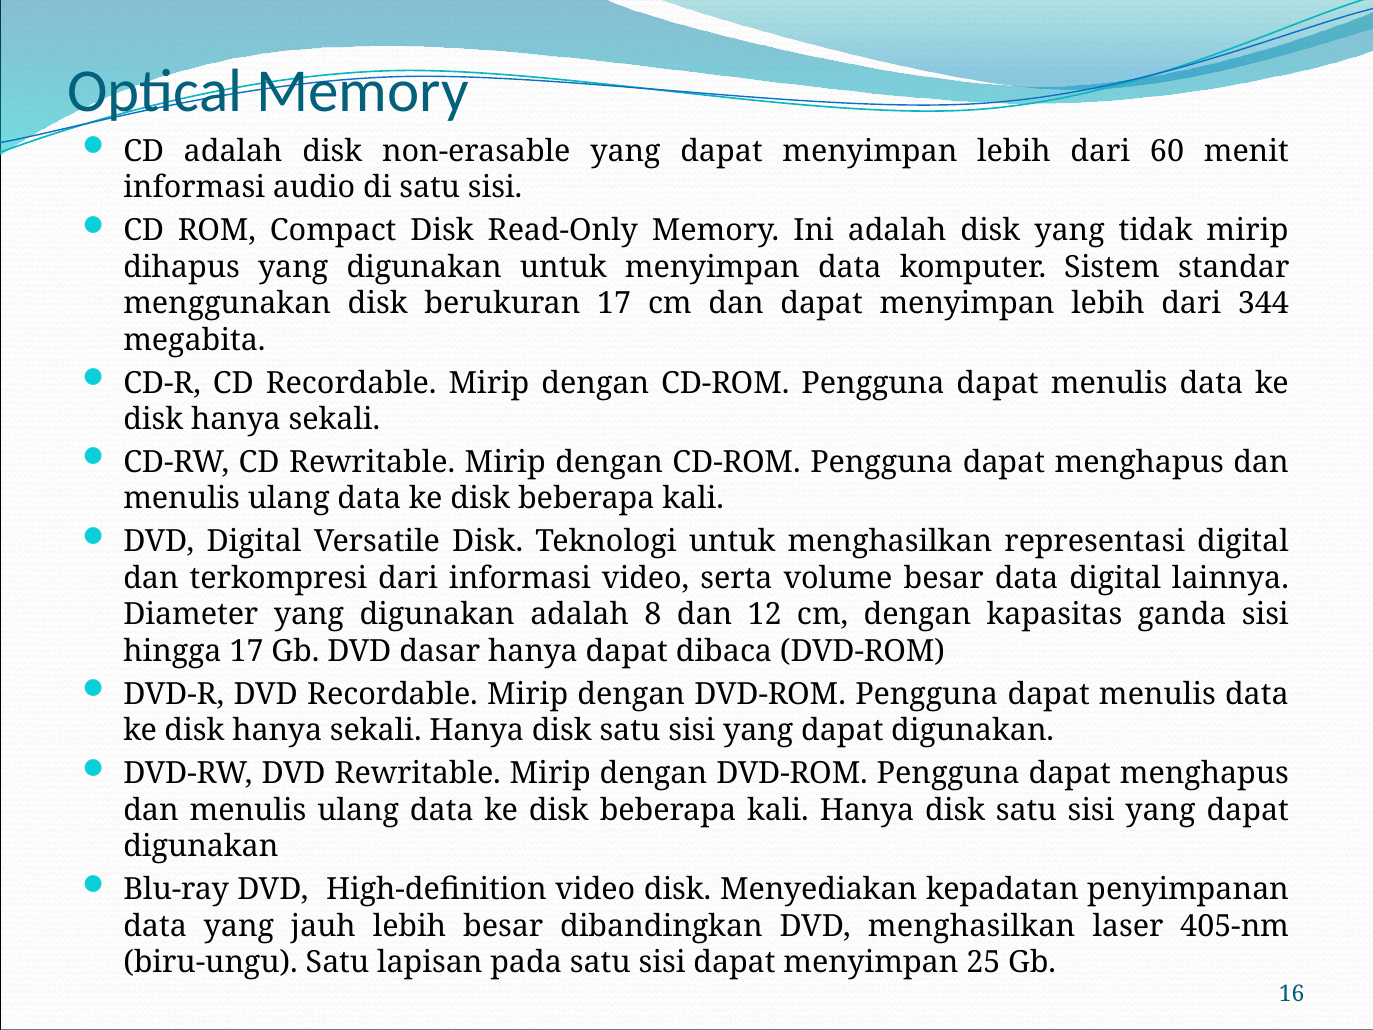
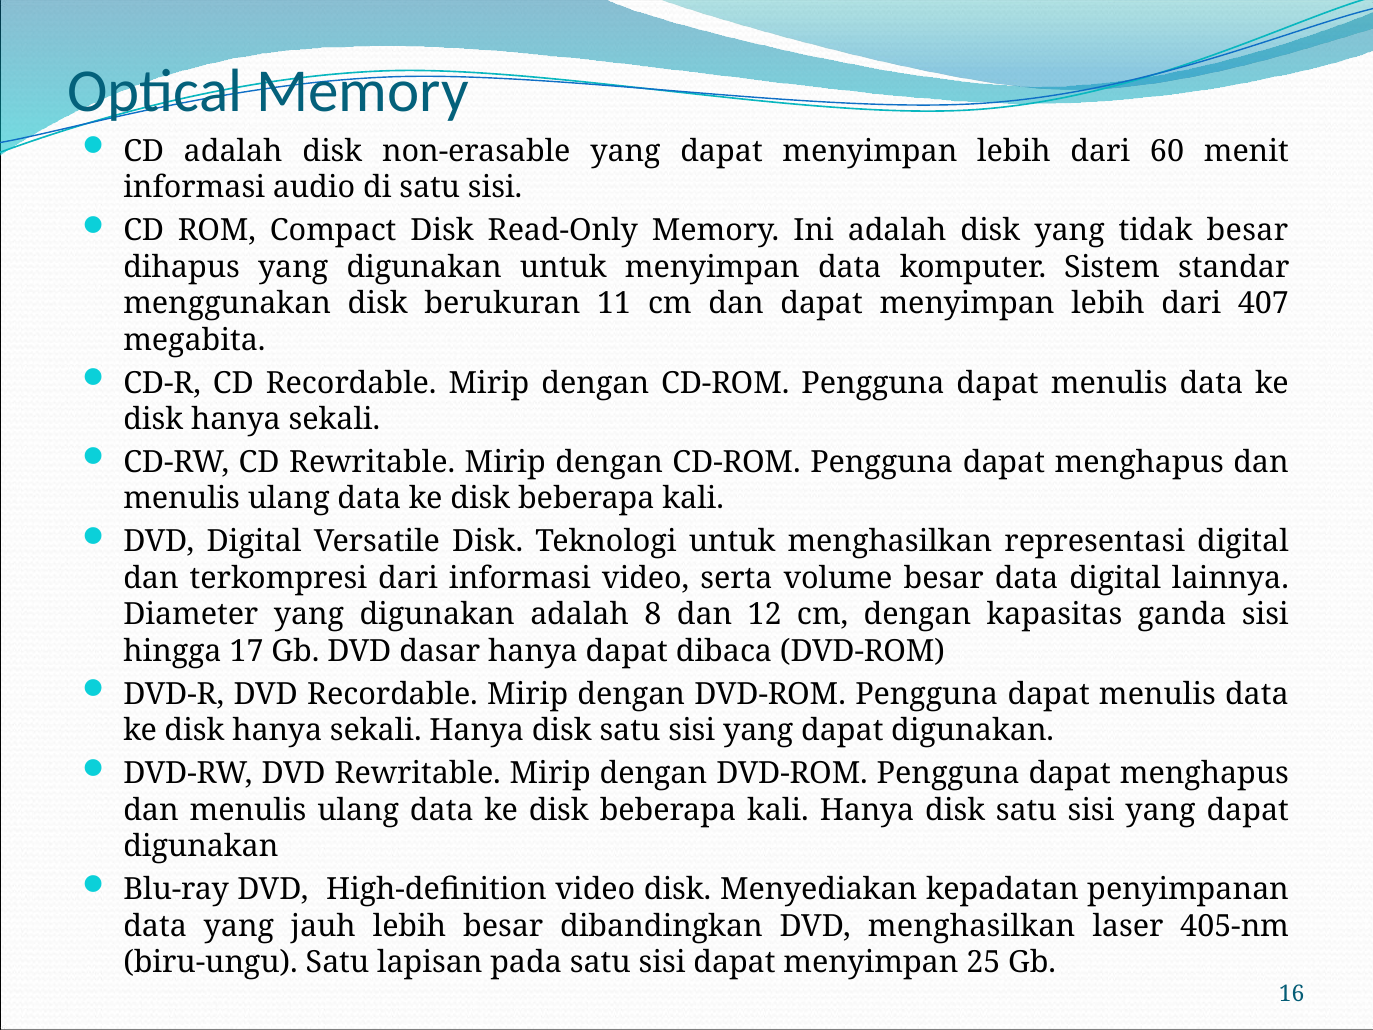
tidak mirip: mirip -> besar (1247, 230)
berukuran 17: 17 -> 11 (614, 304)
344: 344 -> 407 (1263, 304)
